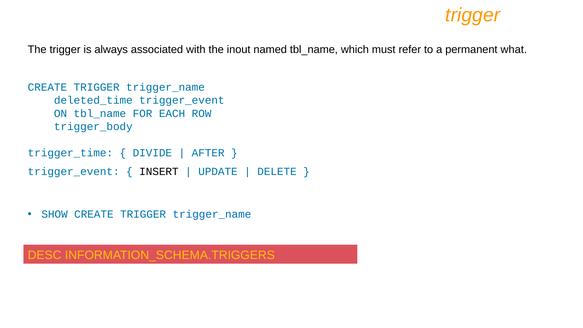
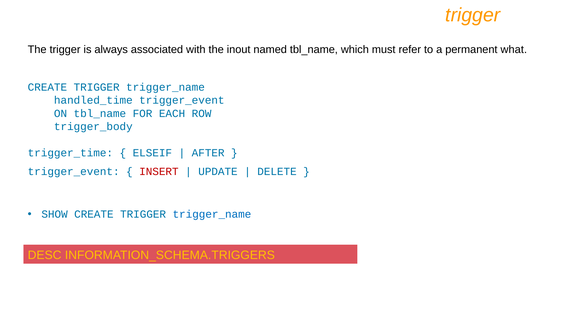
deleted_time: deleted_time -> handled_time (93, 100)
DIVIDE: DIVIDE -> ELSEIF (152, 153)
INSERT colour: black -> red (159, 172)
